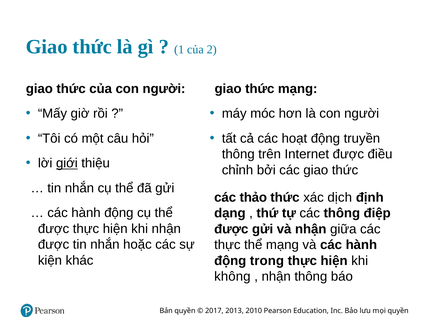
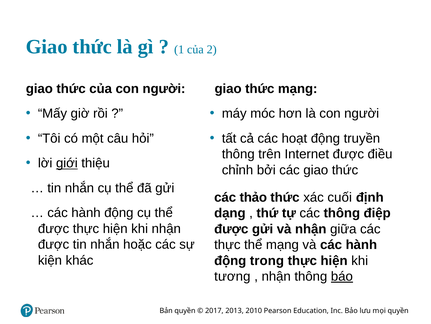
dịch: dịch -> cuối (340, 197)
không: không -> tương (232, 276)
báo underline: none -> present (342, 276)
